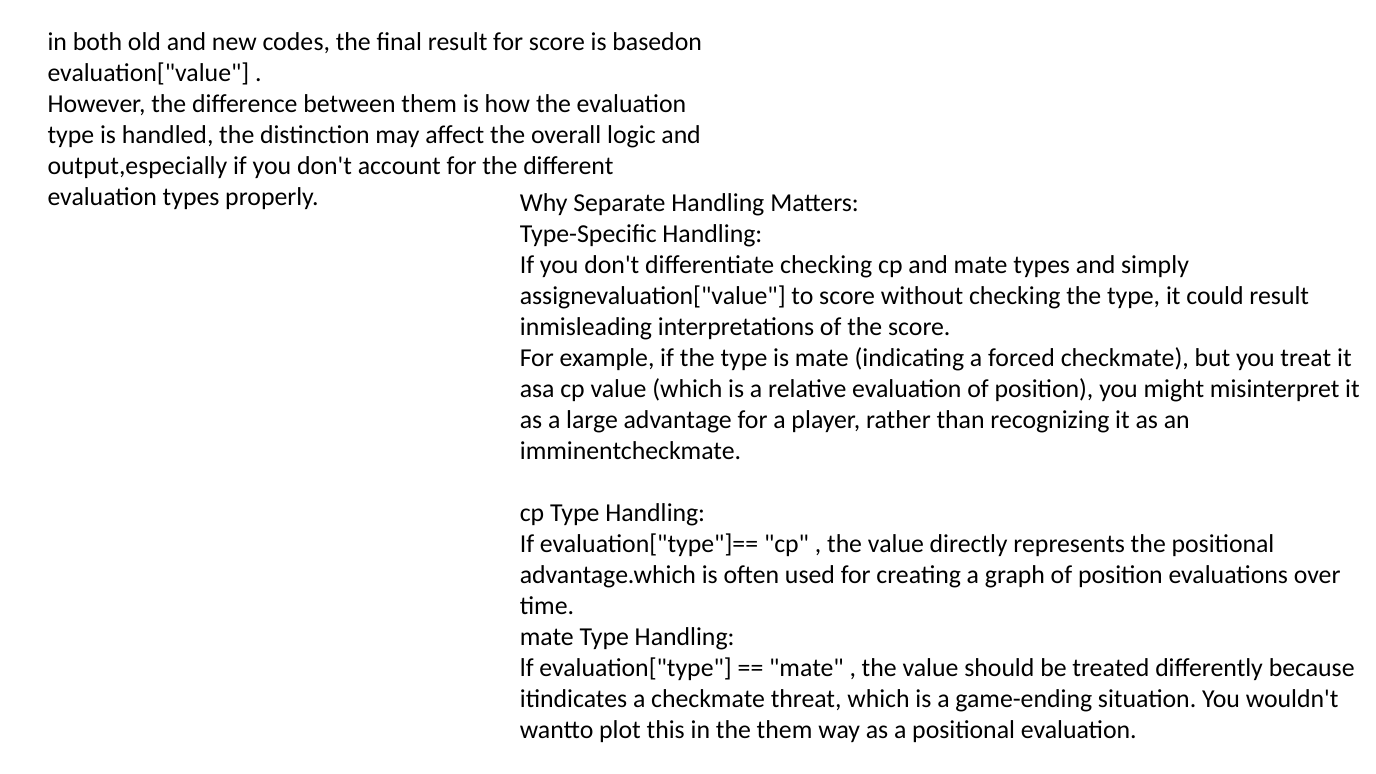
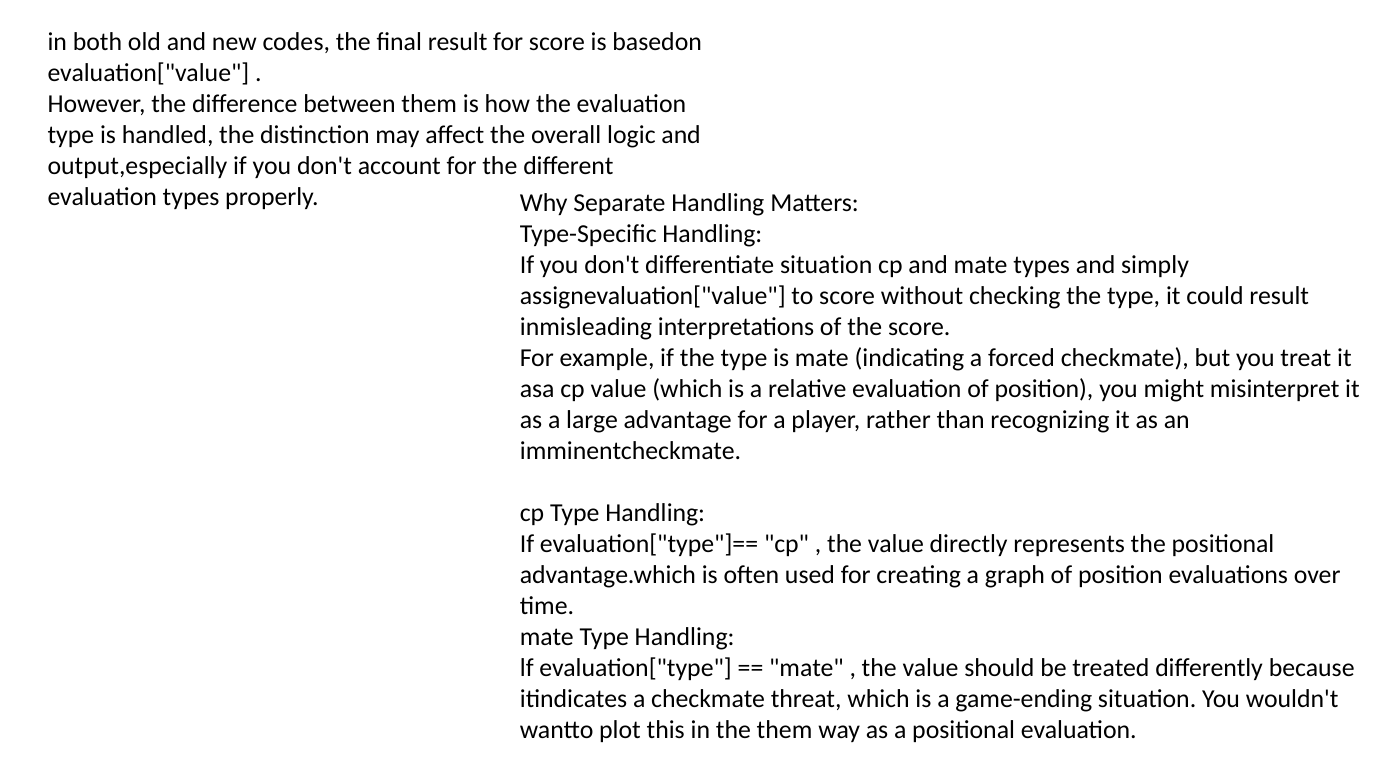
differentiate checking: checking -> situation (826, 265)
